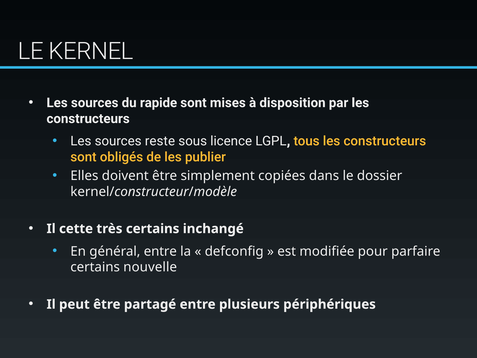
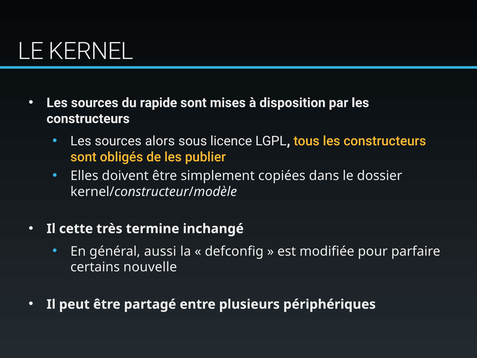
reste: reste -> alors (160, 141)
très certains: certains -> termine (153, 229)
général entre: entre -> aussi (160, 251)
